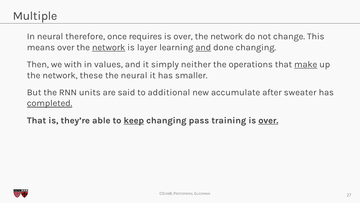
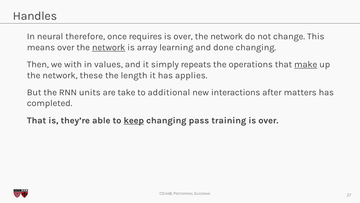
Multiple: Multiple -> Handles (35, 16)
layer: layer -> array (147, 47)
and underline: present -> none (203, 47)
neither: neither -> repeats (196, 64)
the neural: neural -> length (134, 75)
smaller: smaller -> applies (191, 75)
said: said -> take (126, 92)
accumulate: accumulate -> interactions (236, 92)
sweater: sweater -> matters (300, 92)
completed underline: present -> none (50, 103)
over underline: present -> none (268, 120)
